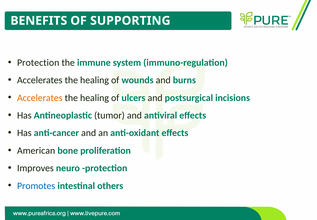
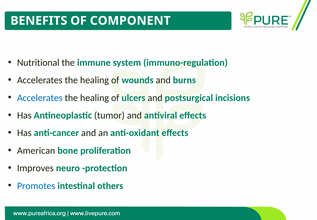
SUPPORTING: SUPPORTING -> COMPONENT (130, 21)
Protection: Protection -> Nutritional (38, 62)
Accelerates colour: orange -> blue (40, 98)
